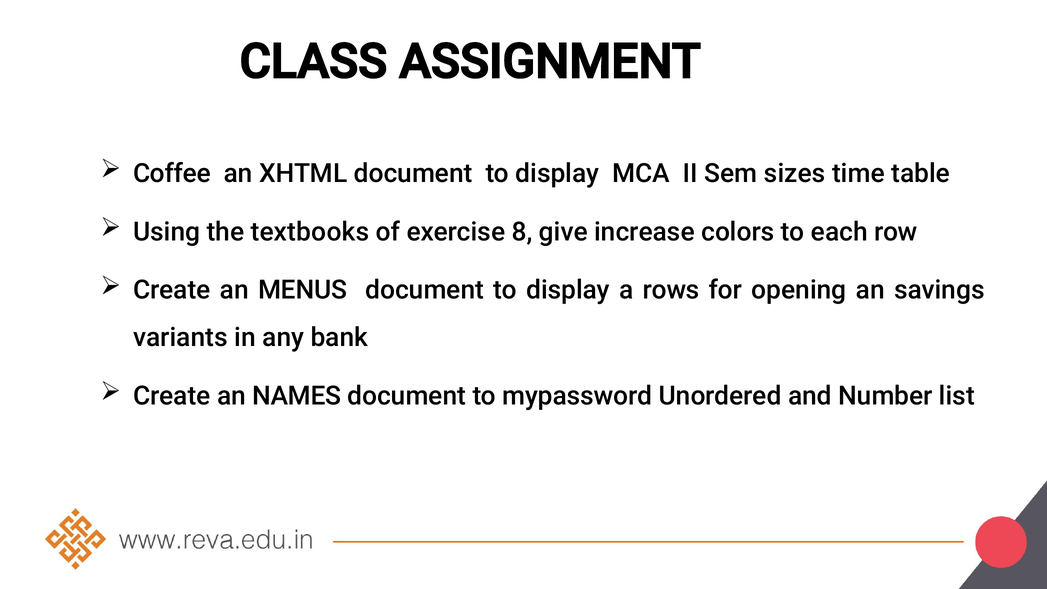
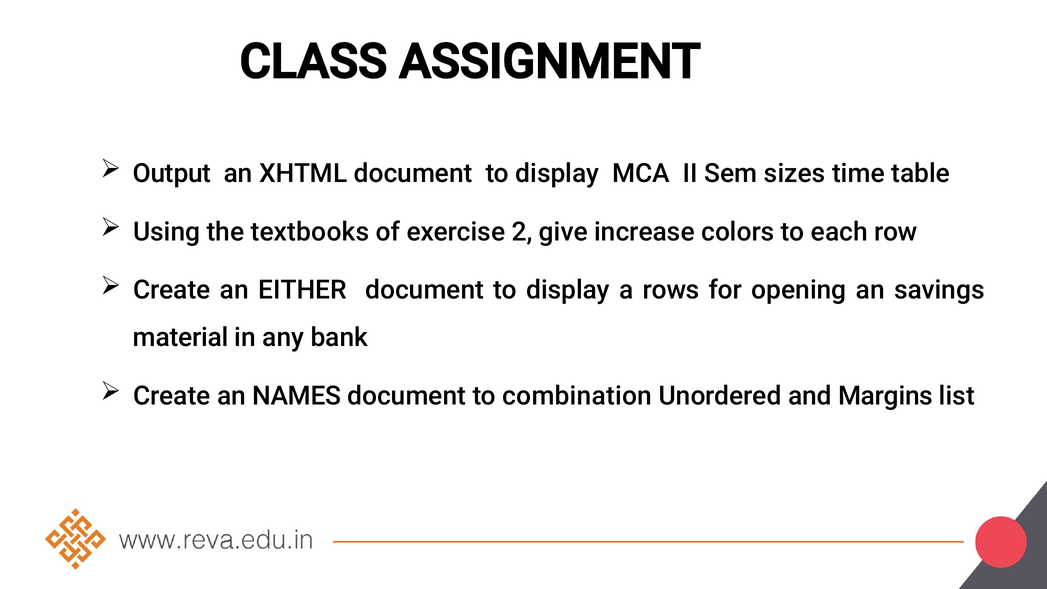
Coffee: Coffee -> Output (172, 174)
8: 8 -> 2 (522, 232)
MENUS: MENUS -> EITHER (302, 290)
variants: variants -> material (181, 338)
mypassword: mypassword -> combination (577, 396)
Number: Number -> Margins (886, 396)
